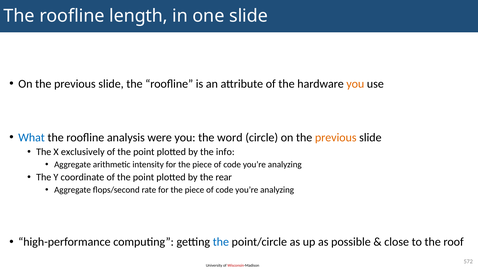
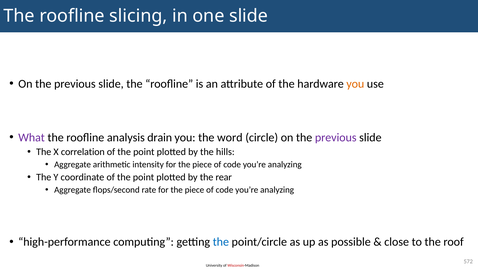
length: length -> slicing (138, 16)
What colour: blue -> purple (32, 137)
were: were -> drain (160, 137)
previous colour: orange -> purple (336, 137)
exclusively: exclusively -> correlation (83, 152)
info: info -> hills (225, 152)
